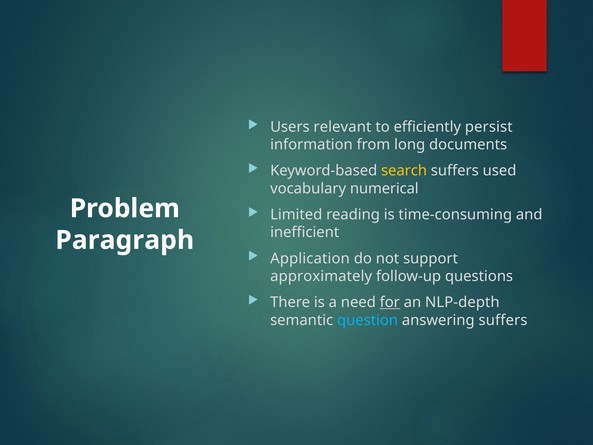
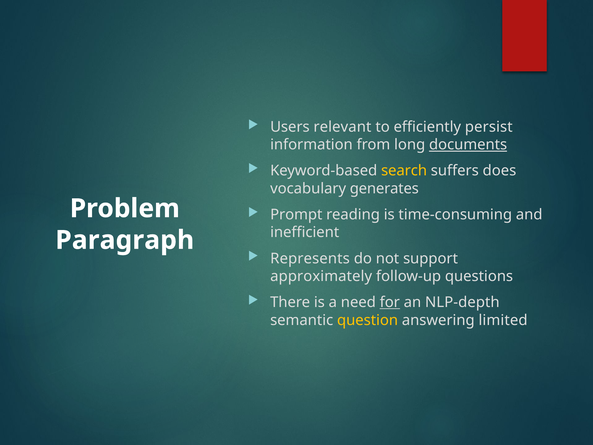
documents underline: none -> present (468, 145)
used: used -> does (499, 171)
numerical: numerical -> generates (384, 188)
Limited: Limited -> Prompt (296, 214)
Application: Application -> Represents (310, 258)
question colour: light blue -> yellow (368, 320)
answering suffers: suffers -> limited (503, 320)
